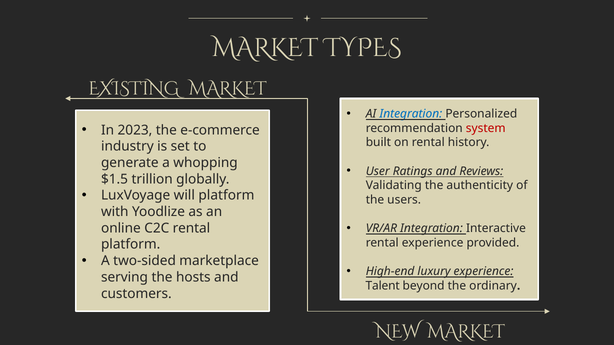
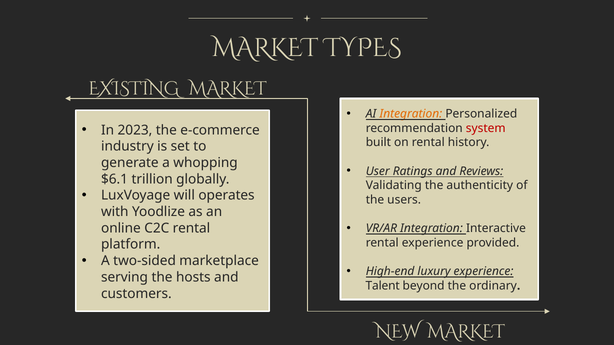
Integration colour: blue -> orange (411, 114)
$1.5: $1.5 -> $6.1 (115, 179)
will platform: platform -> operates (227, 196)
